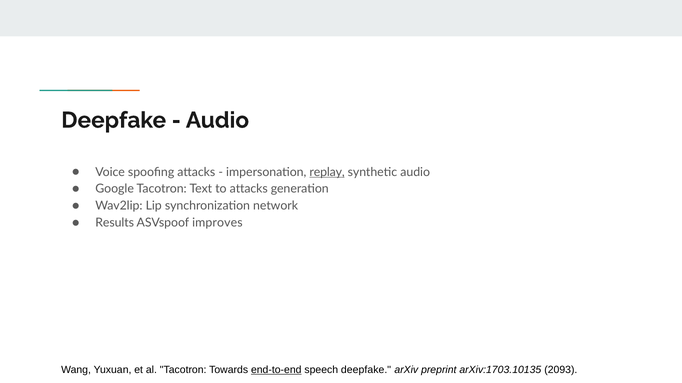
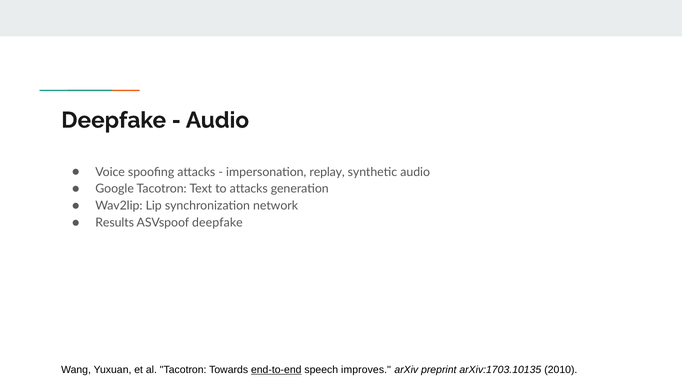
replay underline: present -> none (327, 172)
ASVspoof improves: improves -> deepfake (217, 223)
speech deepfake: deepfake -> improves (366, 370)
2093: 2093 -> 2010 (561, 370)
